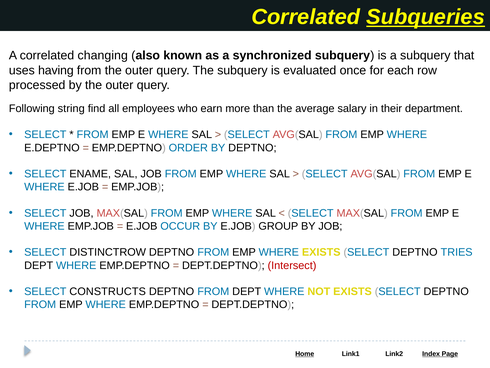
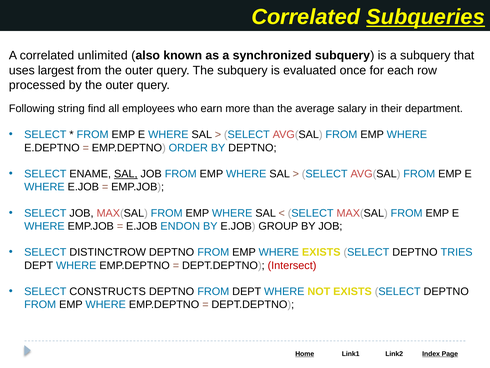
changing: changing -> unlimited (103, 56)
having: having -> largest (56, 70)
SAL underline: none -> present (126, 174)
OCCUR: OCCUR -> ENDON (180, 226)
